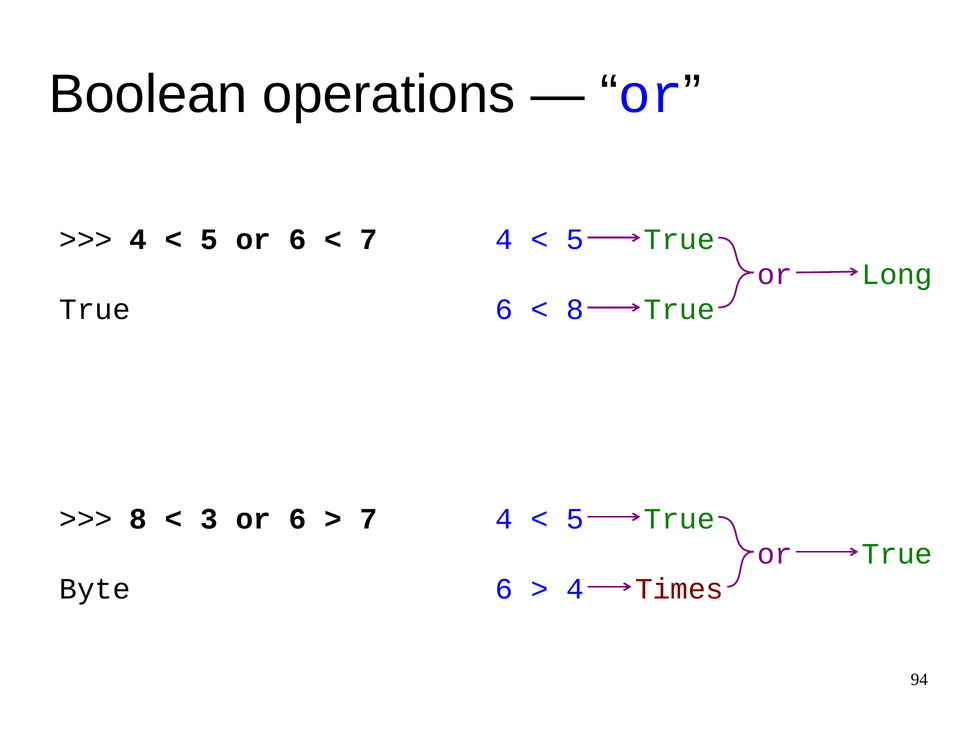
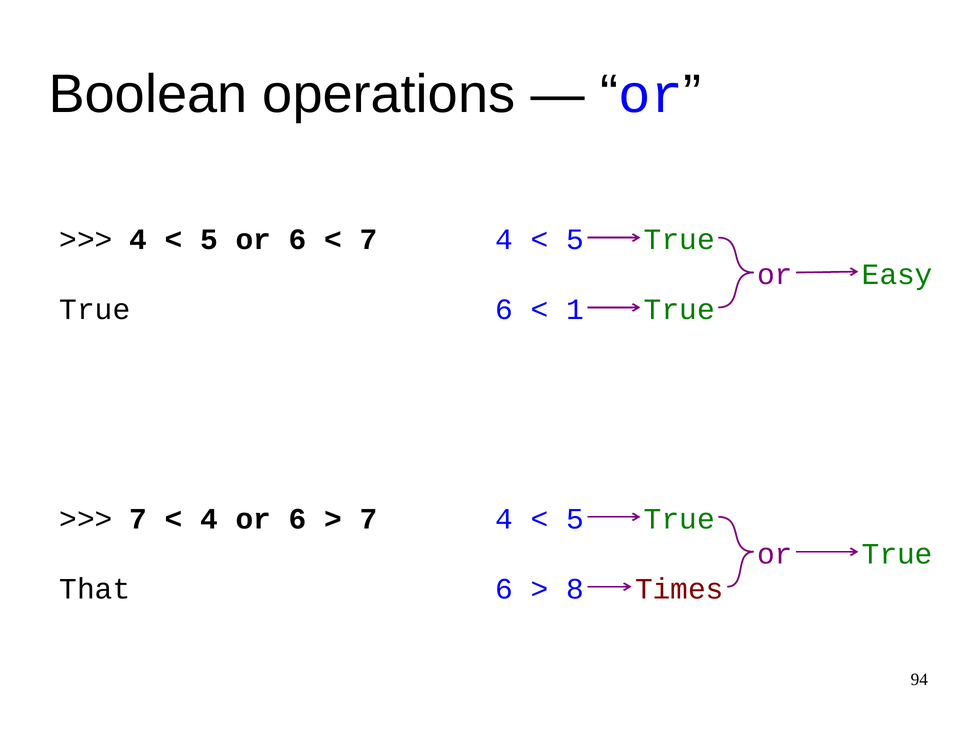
Long: Long -> Easy (897, 274)
8: 8 -> 1 (575, 309)
8: 8 -> 7 (138, 519)
3: 3 -> 4 (209, 519)
Byte: Byte -> That (95, 588)
4: 4 -> 8 (575, 588)
